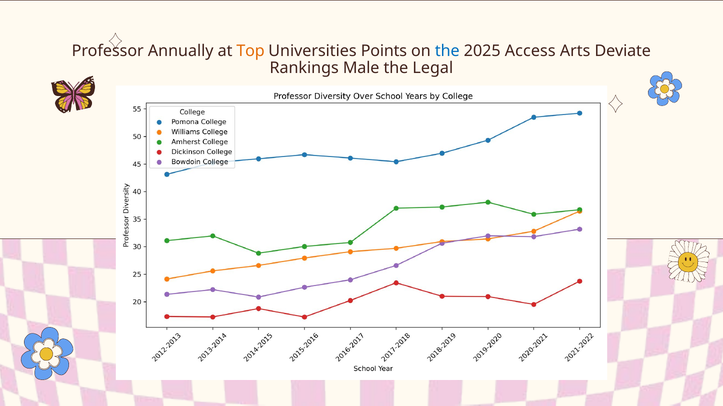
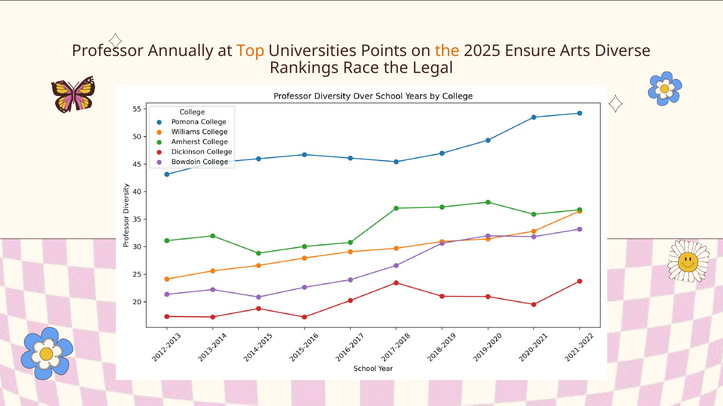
the colour: blue -> orange (447, 51)
Access: Access -> Ensure (530, 51)
Deviate: Deviate -> Diverse (623, 51)
Male: Male -> Race (361, 68)
